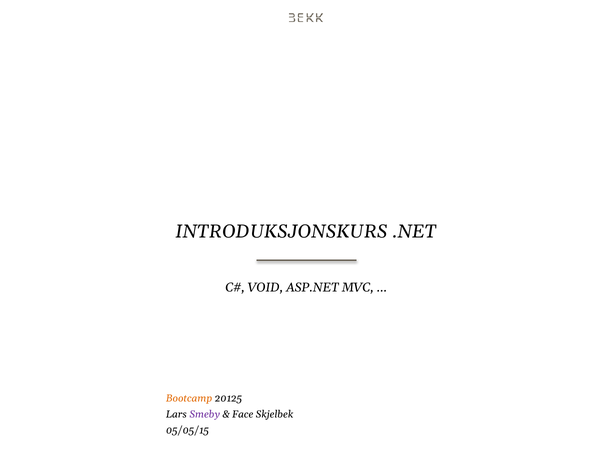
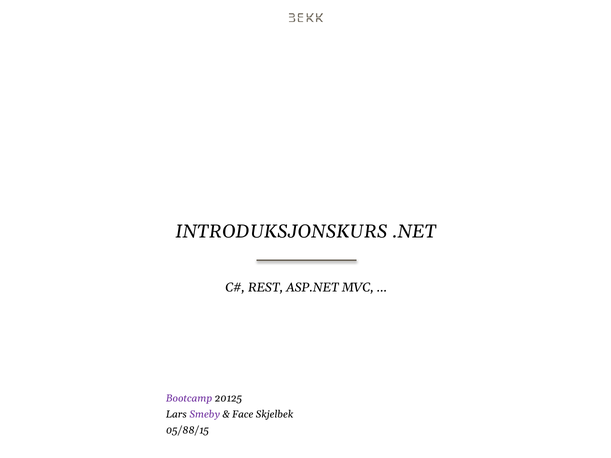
VOID: VOID -> REST (265, 288)
Bootcamp colour: orange -> purple (189, 399)
05/05/15: 05/05/15 -> 05/88/15 (187, 431)
